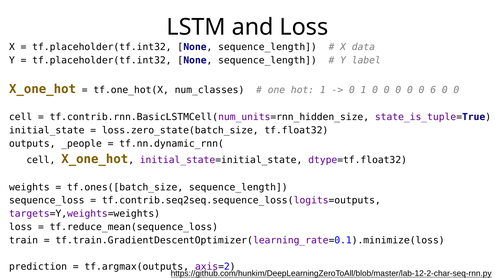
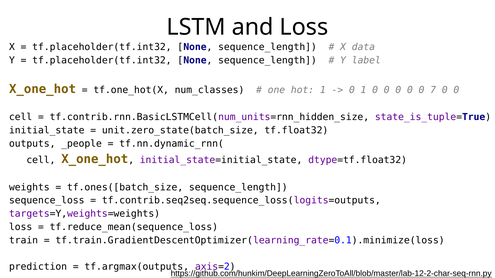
6: 6 -> 7 (433, 90)
loss.zero_state(batch_size: loss.zero_state(batch_size -> unit.zero_state(batch_size (180, 131)
